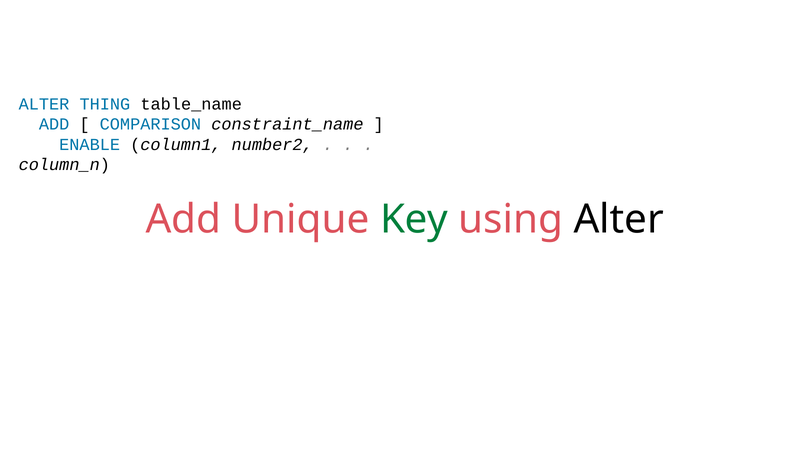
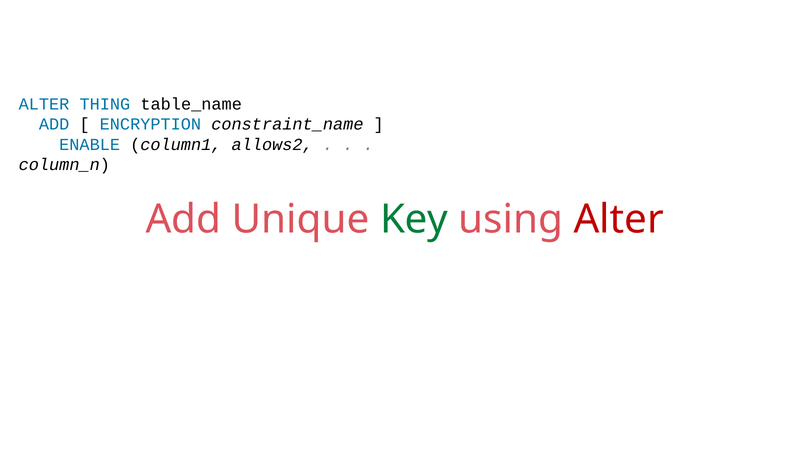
COMPARISON: COMPARISON -> ENCRYPTION (150, 124)
number2: number2 -> allows2 (272, 145)
Alter colour: black -> red (619, 220)
